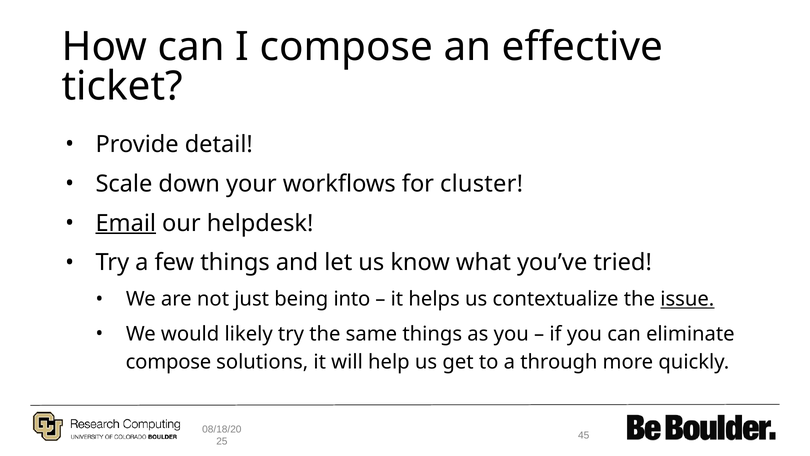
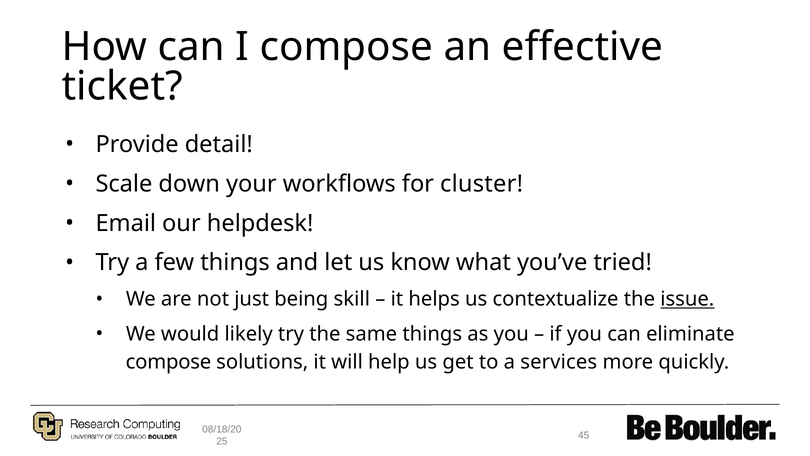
Email underline: present -> none (126, 223)
into: into -> skill (352, 299)
through: through -> services (559, 362)
